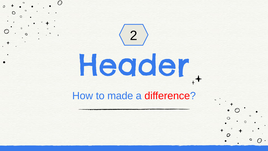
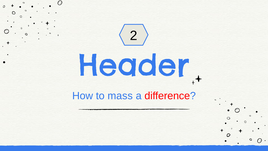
made: made -> mass (120, 96)
